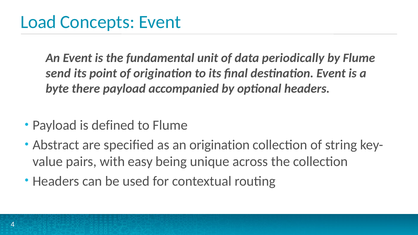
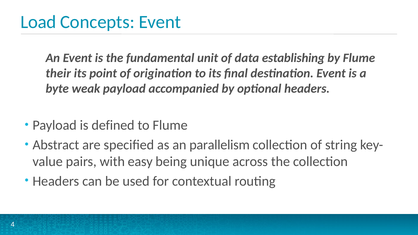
periodically: periodically -> establishing (293, 58)
send: send -> their (58, 73)
there: there -> weak (86, 89)
an origination: origination -> parallelism (220, 145)
